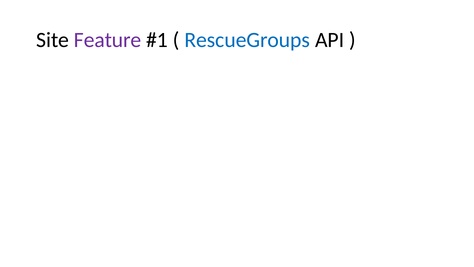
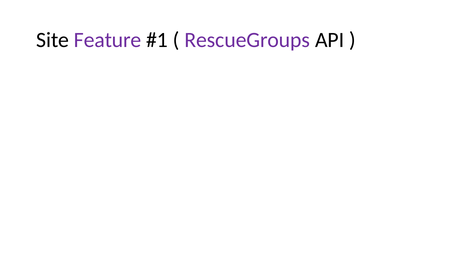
RescueGroups colour: blue -> purple (247, 40)
